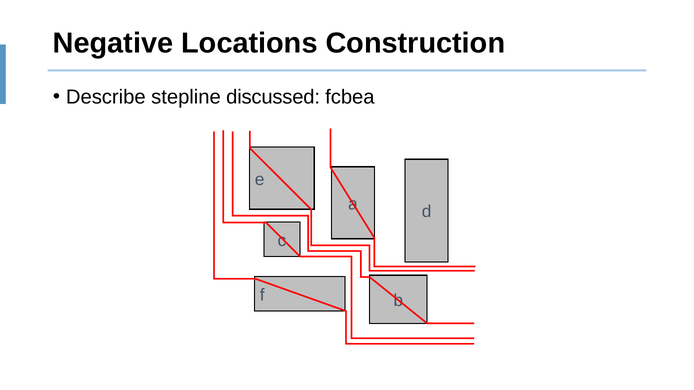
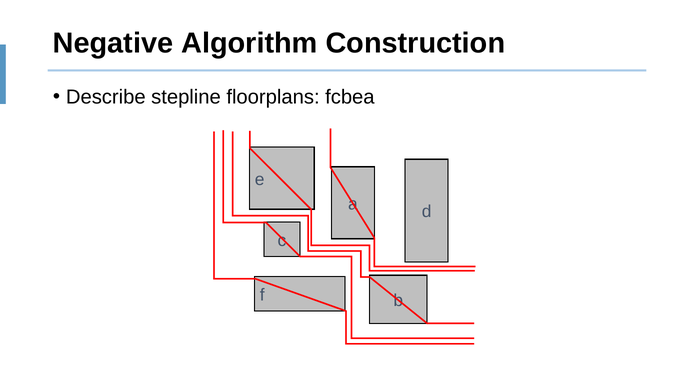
Locations: Locations -> Algorithm (249, 43)
discussed: discussed -> floorplans (273, 97)
